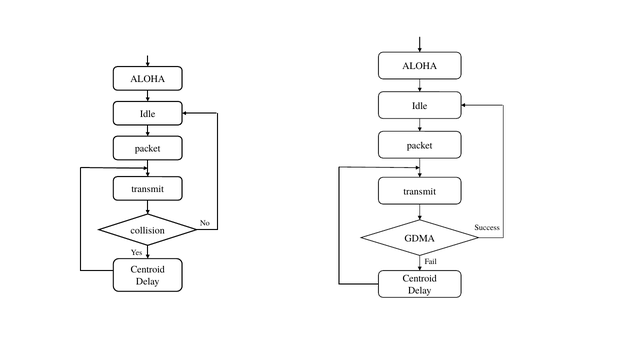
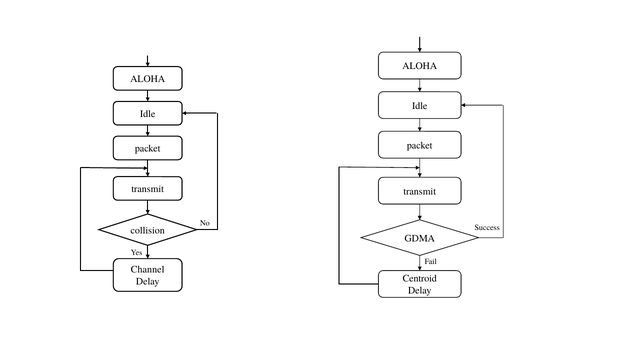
Centroid: Centroid -> Channel (148, 270)
